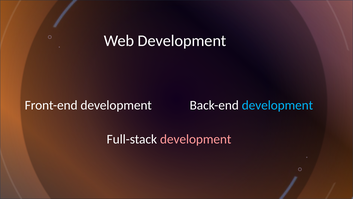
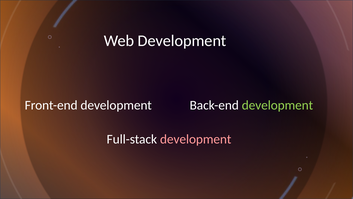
development colour: light blue -> light green (277, 105)
